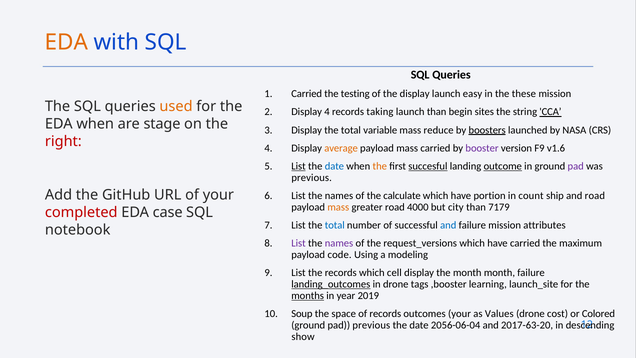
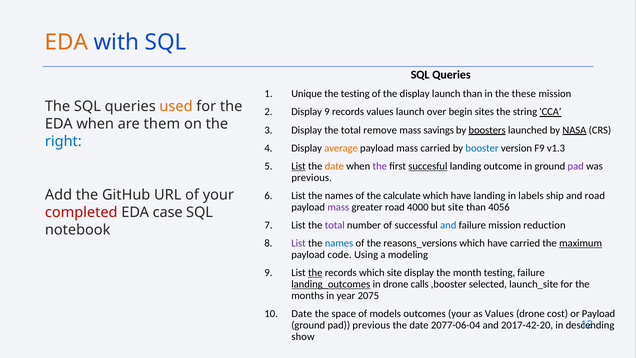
Carried: Carried -> Unique (307, 94)
launch easy: easy -> than (473, 94)
Display 4: 4 -> 9 (327, 112)
records taking: taking -> values (380, 112)
launch than: than -> over (437, 112)
stage: stage -> them (162, 124)
variable: variable -> remove (380, 130)
reduce: reduce -> savings (439, 130)
NASA underline: none -> present (574, 130)
right colour: red -> blue (63, 141)
booster colour: purple -> blue (482, 148)
v1.6: v1.6 -> v1.3 (556, 148)
date colour: blue -> orange (334, 166)
the colour: orange -> purple (380, 166)
outcome underline: present -> none (503, 166)
have portion: portion -> landing (490, 196)
count: count -> labels (531, 196)
mass colour: orange -> purple (338, 207)
but city: city -> site (456, 207)
7179: 7179 -> 4056 (499, 207)
total colour: blue -> purple (335, 225)
attributes: attributes -> reduction (544, 225)
names colour: purple -> blue (339, 243)
request_versions: request_versions -> reasons_versions (420, 243)
maximum underline: none -> present (581, 243)
the underline: none -> present (315, 273)
which cell: cell -> site (394, 273)
month month: month -> testing (499, 273)
tags: tags -> calls (420, 284)
learning: learning -> selected (488, 284)
months underline: present -> none (308, 295)
2019: 2019 -> 2075 (368, 295)
Soup: Soup -> Date (302, 314)
of records: records -> models (385, 314)
or Colored: Colored -> Payload (598, 314)
2056-06-04: 2056-06-04 -> 2077-06-04 (456, 325)
2017-63-20: 2017-63-20 -> 2017-42-20 (527, 325)
